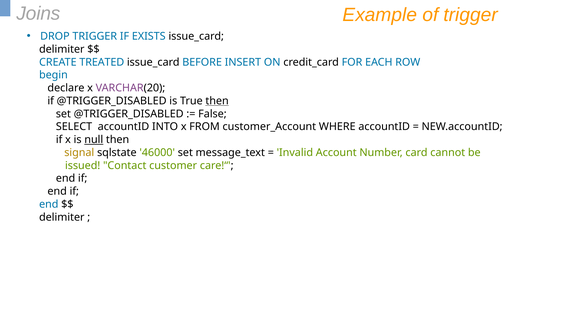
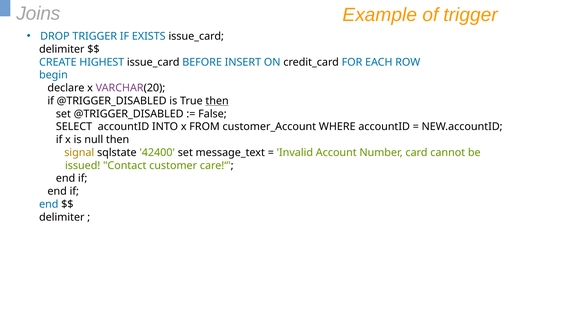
TREATED: TREATED -> HIGHEST (102, 62)
null underline: present -> none (94, 140)
46000: 46000 -> 42400 (157, 152)
